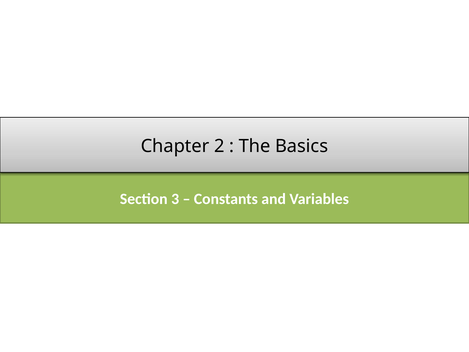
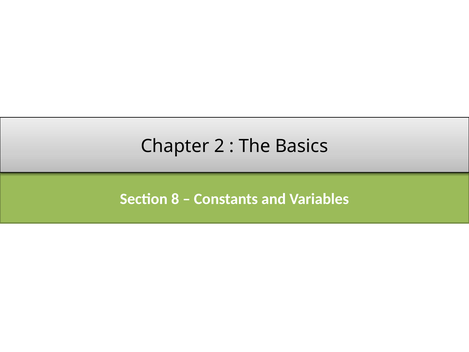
3: 3 -> 8 (175, 199)
